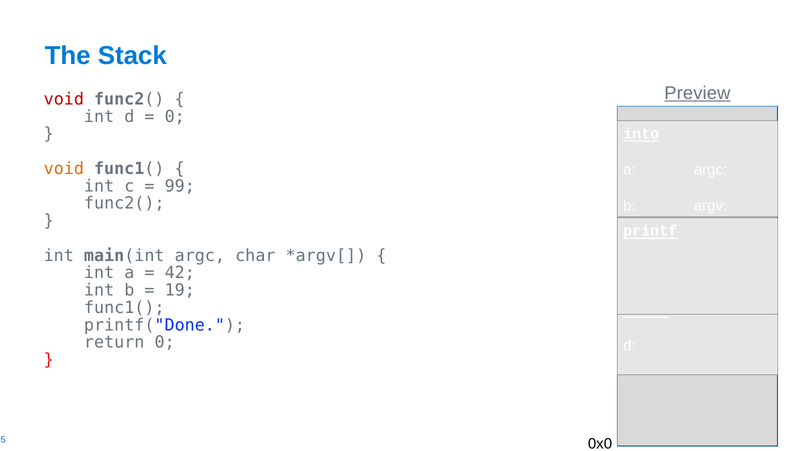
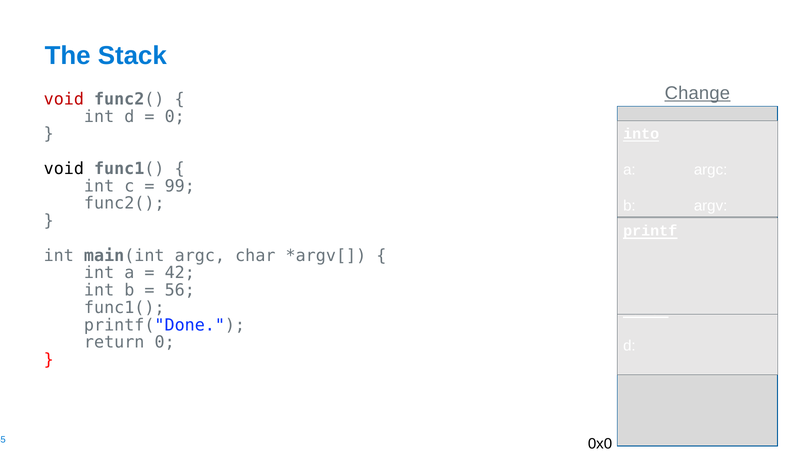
Preview: Preview -> Change (697, 93)
void colour: orange -> black (64, 169)
19: 19 -> 56 (180, 290)
